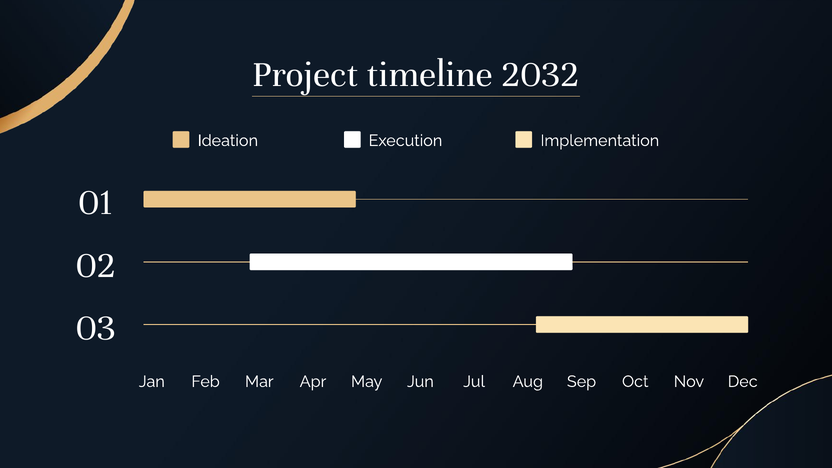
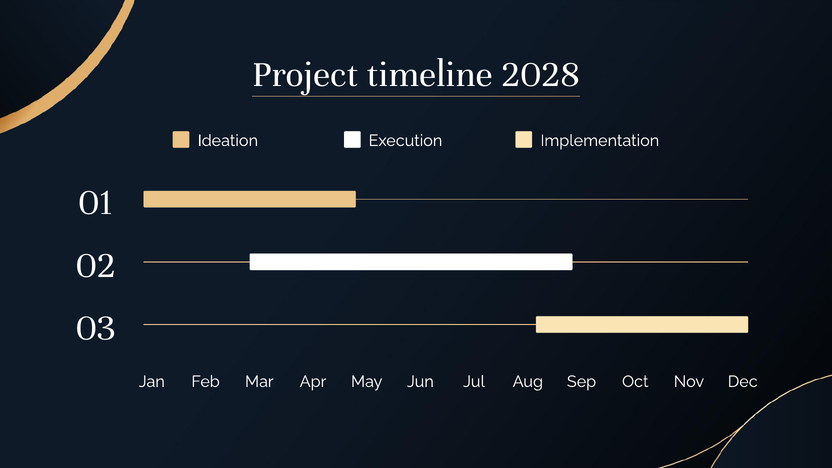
2032: 2032 -> 2028 (540, 74)
